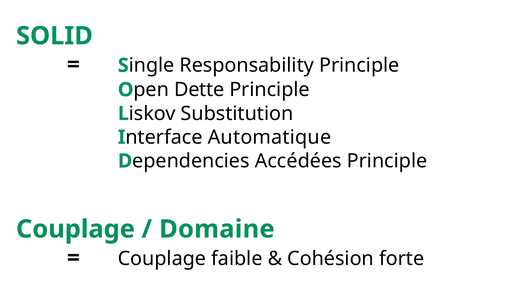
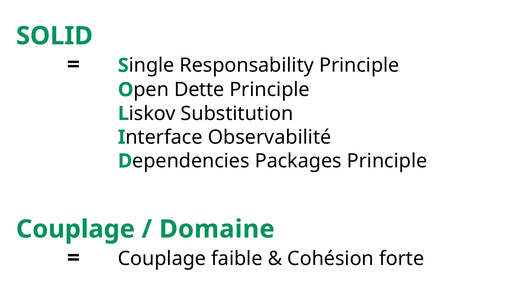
Automatique: Automatique -> Observabilité (270, 137)
Accédées: Accédées -> Packages (298, 161)
